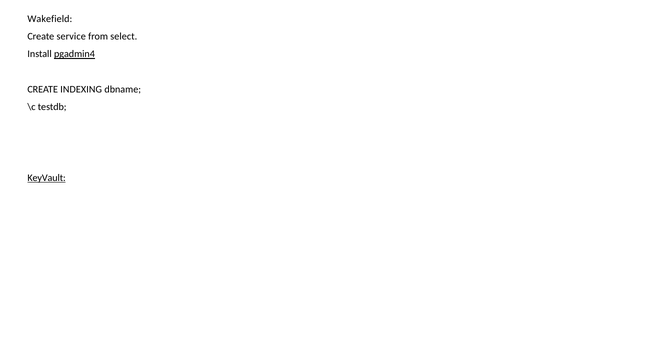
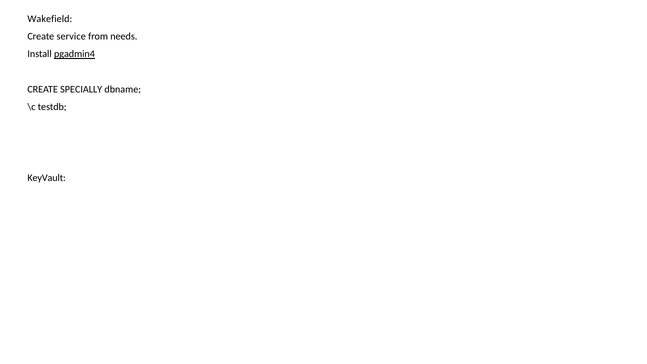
select: select -> needs (124, 36)
INDEXING: INDEXING -> SPECIALLY (81, 89)
KeyVault underline: present -> none (47, 178)
